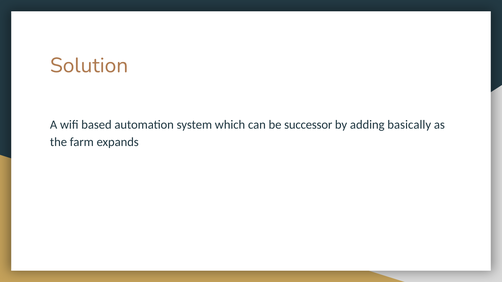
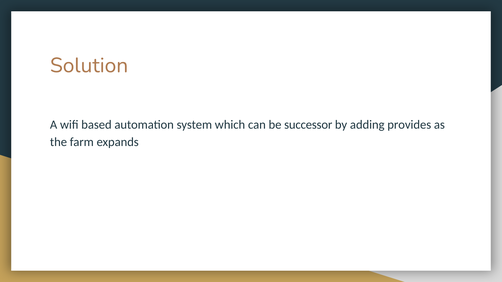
basically: basically -> provides (409, 125)
